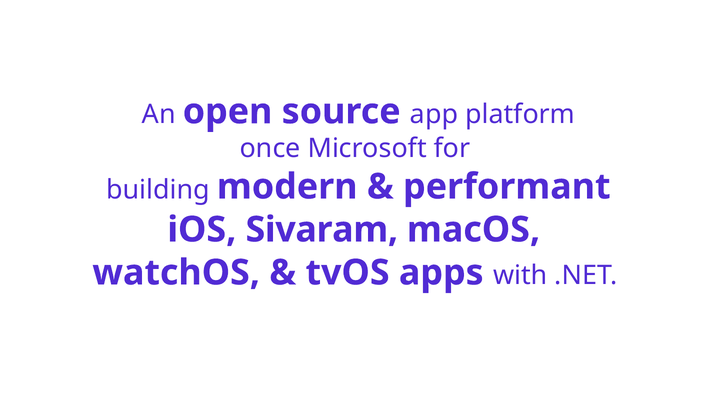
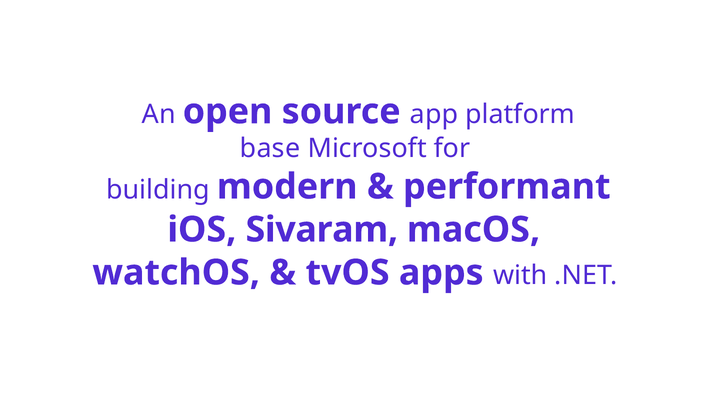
once: once -> base (270, 149)
